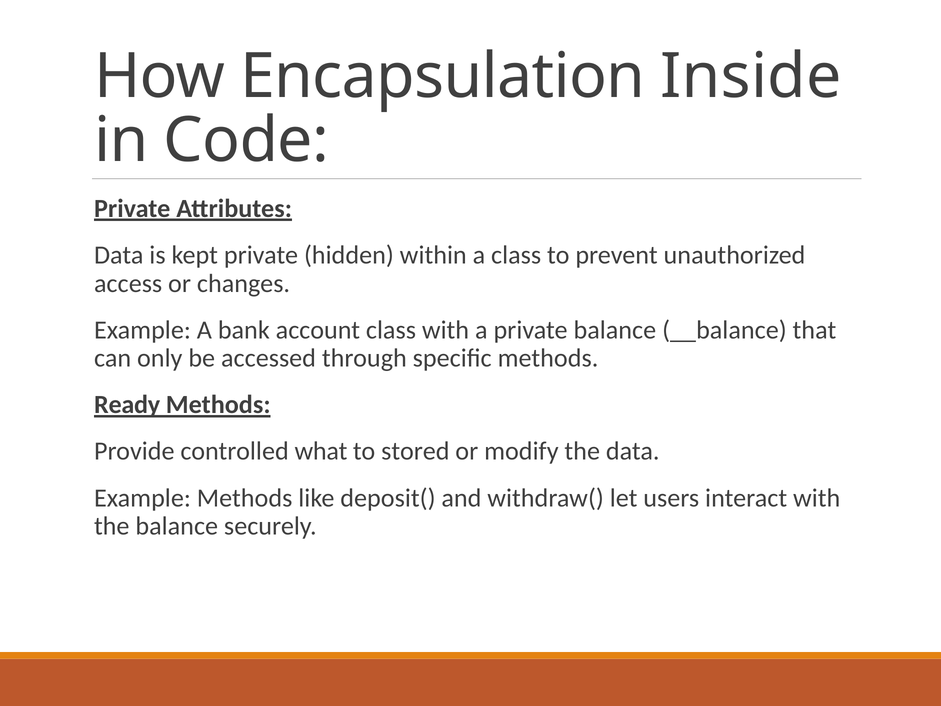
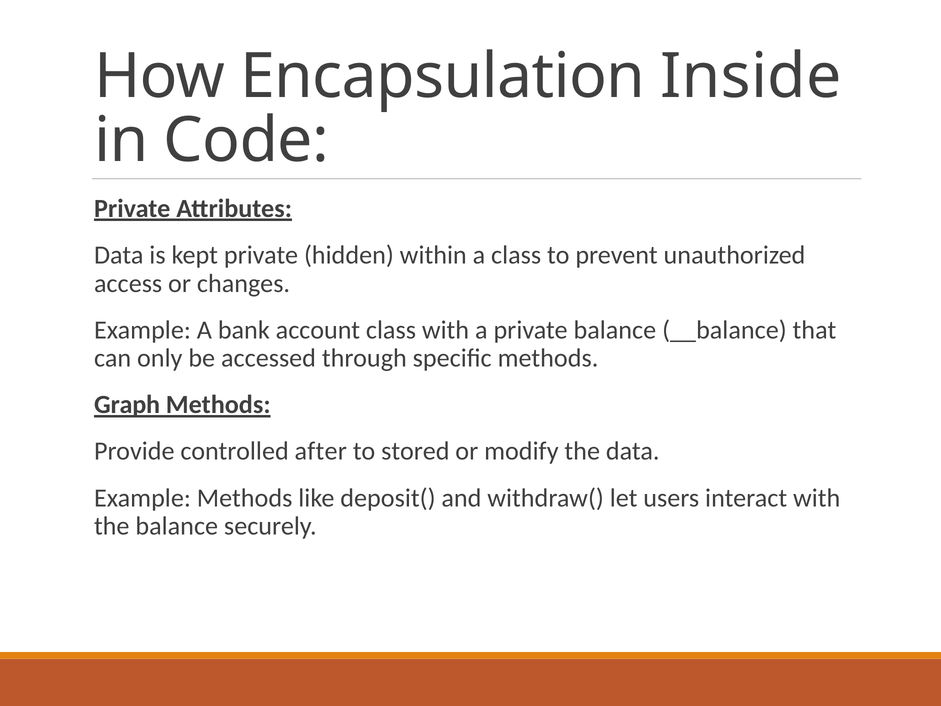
Ready: Ready -> Graph (127, 405)
what: what -> after (321, 451)
